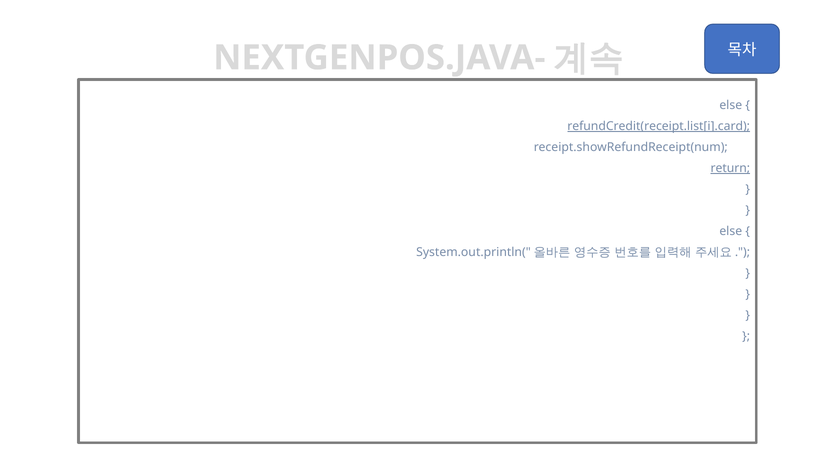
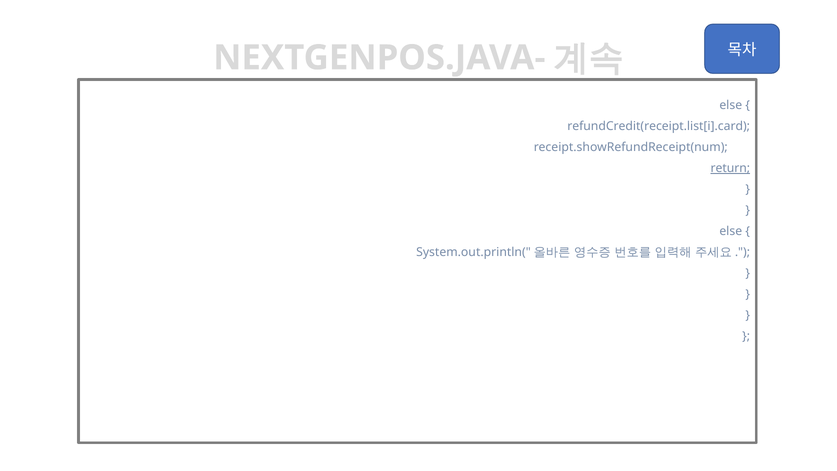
refundCredit(receipt.list[i].card underline: present -> none (659, 126)
